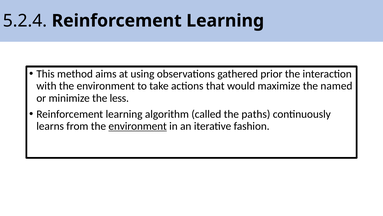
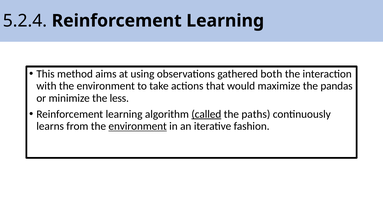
prior: prior -> both (271, 74)
named: named -> pandas (337, 86)
called underline: none -> present (206, 114)
